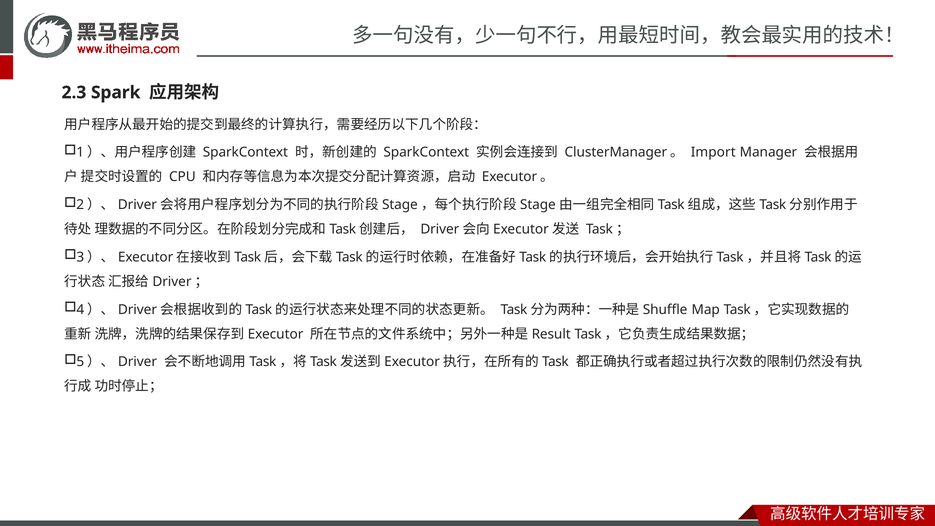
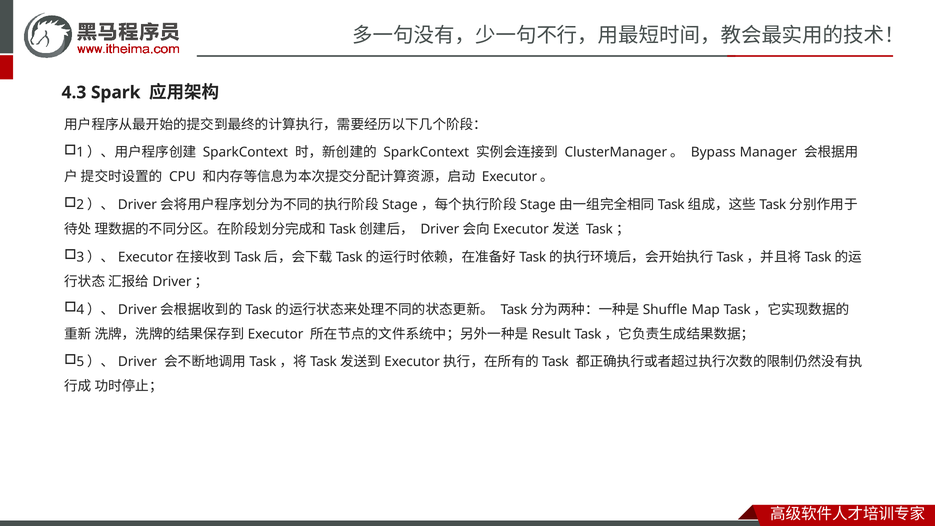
2.3: 2.3 -> 4.3 (74, 92)
Import: Import -> Bypass (713, 152)
